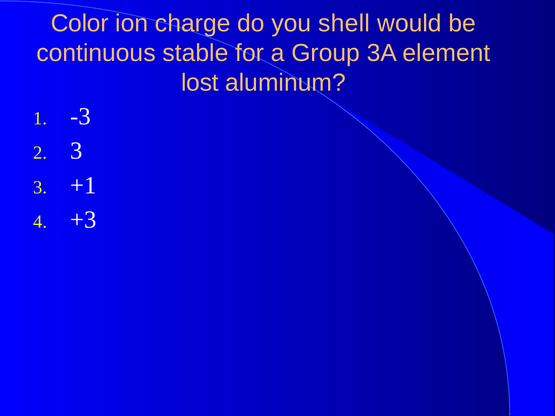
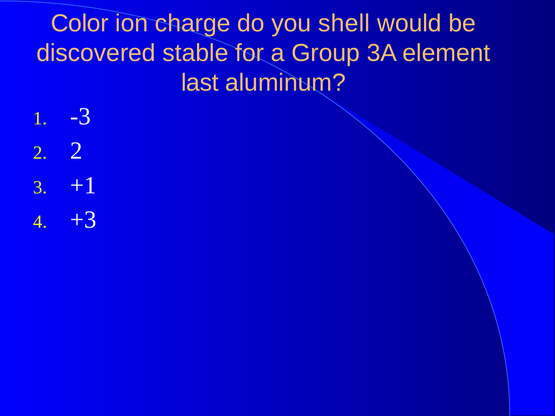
continuous: continuous -> discovered (96, 53)
lost: lost -> last (200, 83)
3: 3 -> 2 (76, 151)
